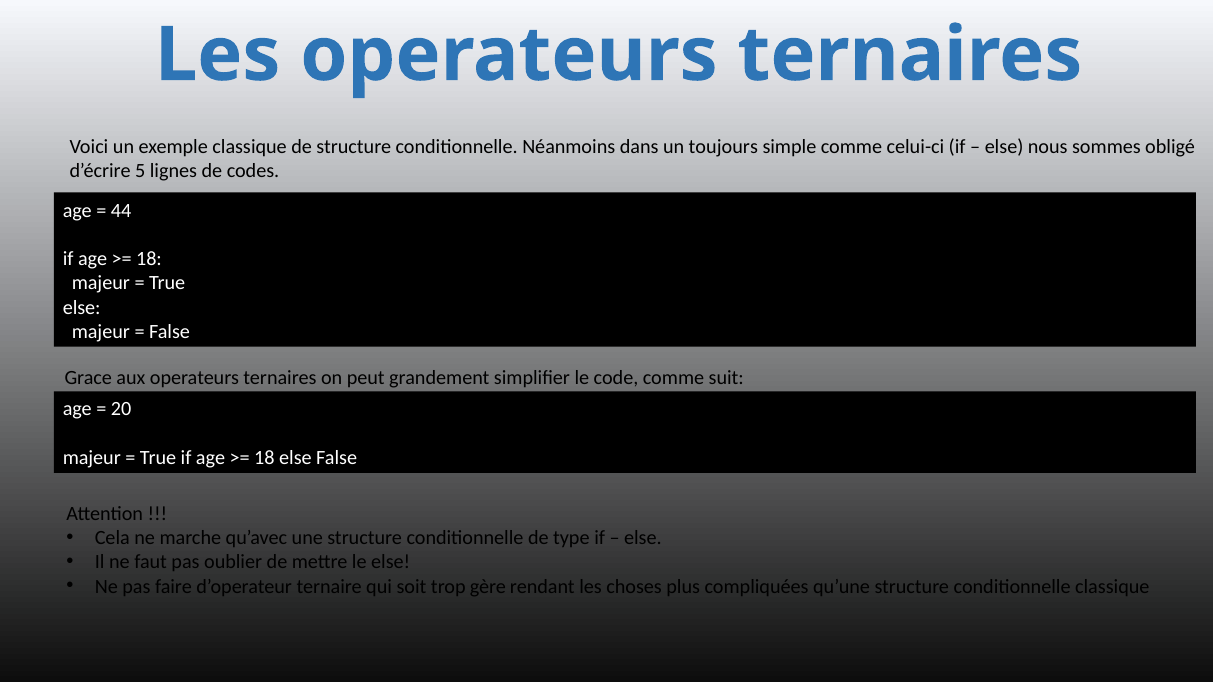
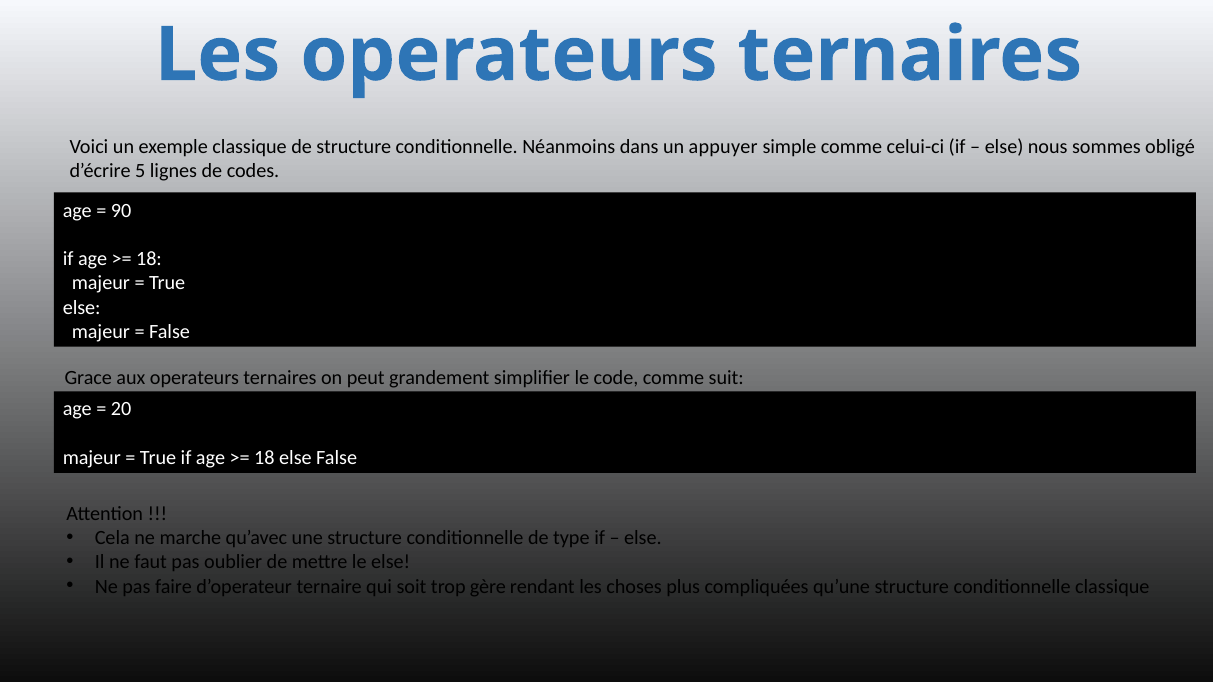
toujours: toujours -> appuyer (723, 147)
44: 44 -> 90 (121, 210)
